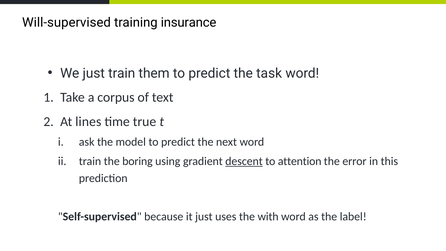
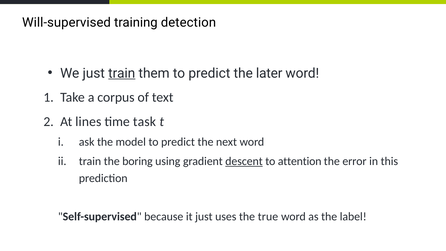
insurance: insurance -> detection (188, 23)
train underline: none -> present (122, 73)
task: task -> later (269, 73)
true: true -> task (144, 122)
with: with -> true (268, 217)
